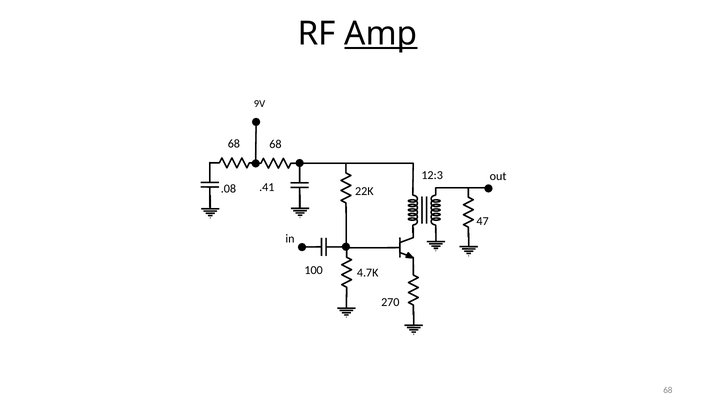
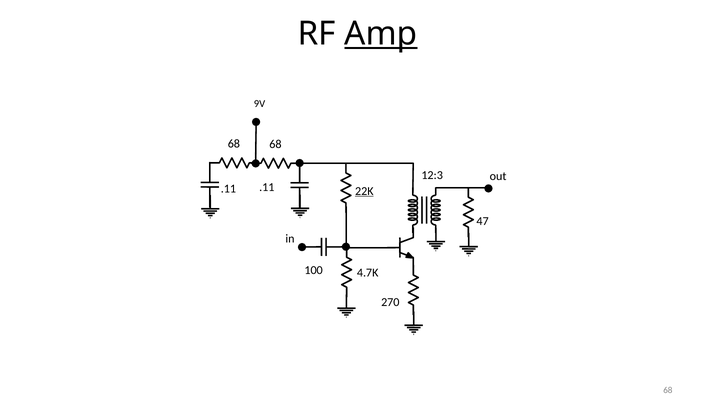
.41: .41 -> .11 (267, 188)
.08: .08 -> .11 (228, 189)
22K underline: none -> present (364, 191)
